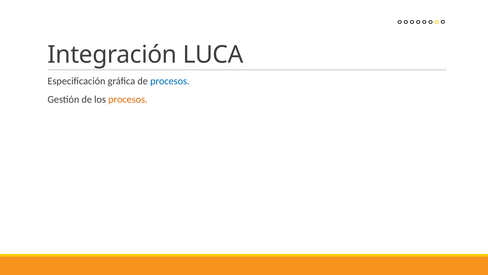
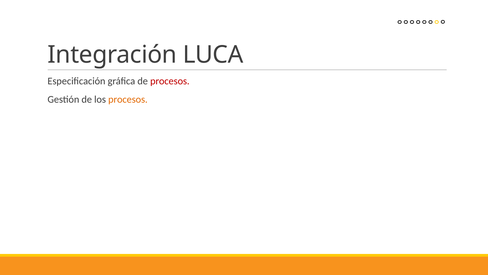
procesos colour: blue -> red (170, 81)
